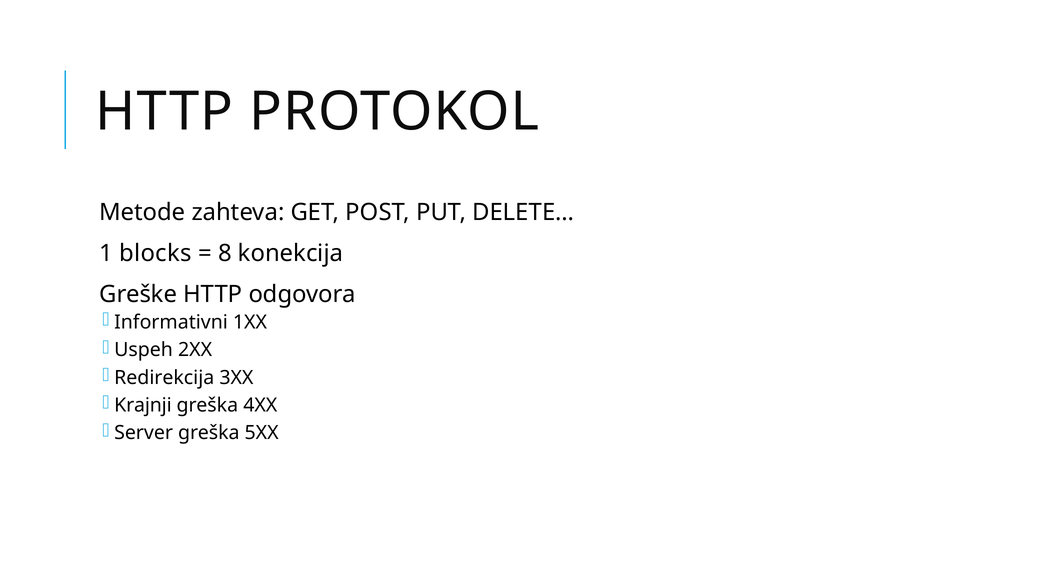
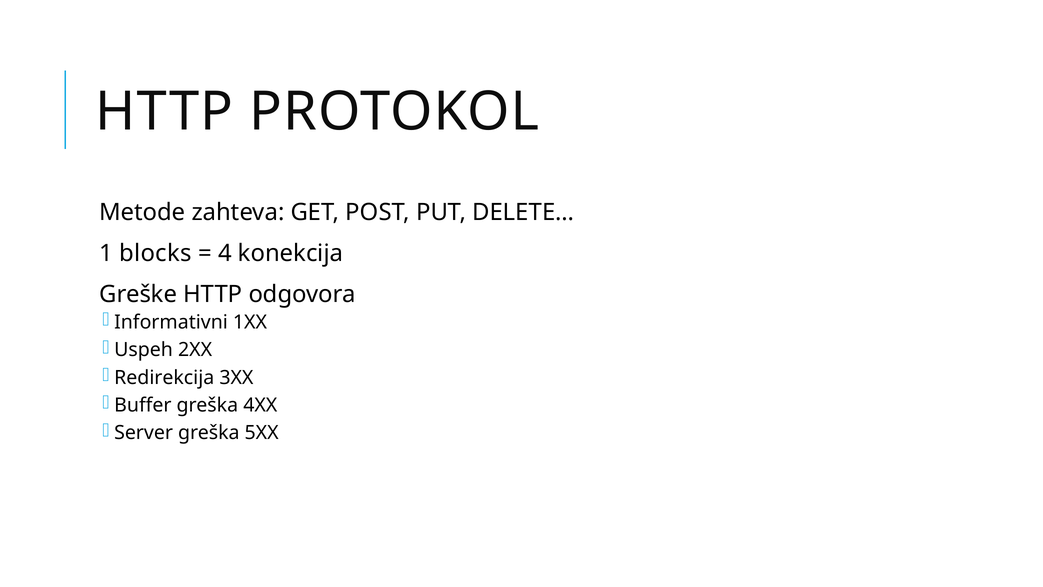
8: 8 -> 4 (225, 253)
Krajnji: Krajnji -> Buffer (143, 405)
